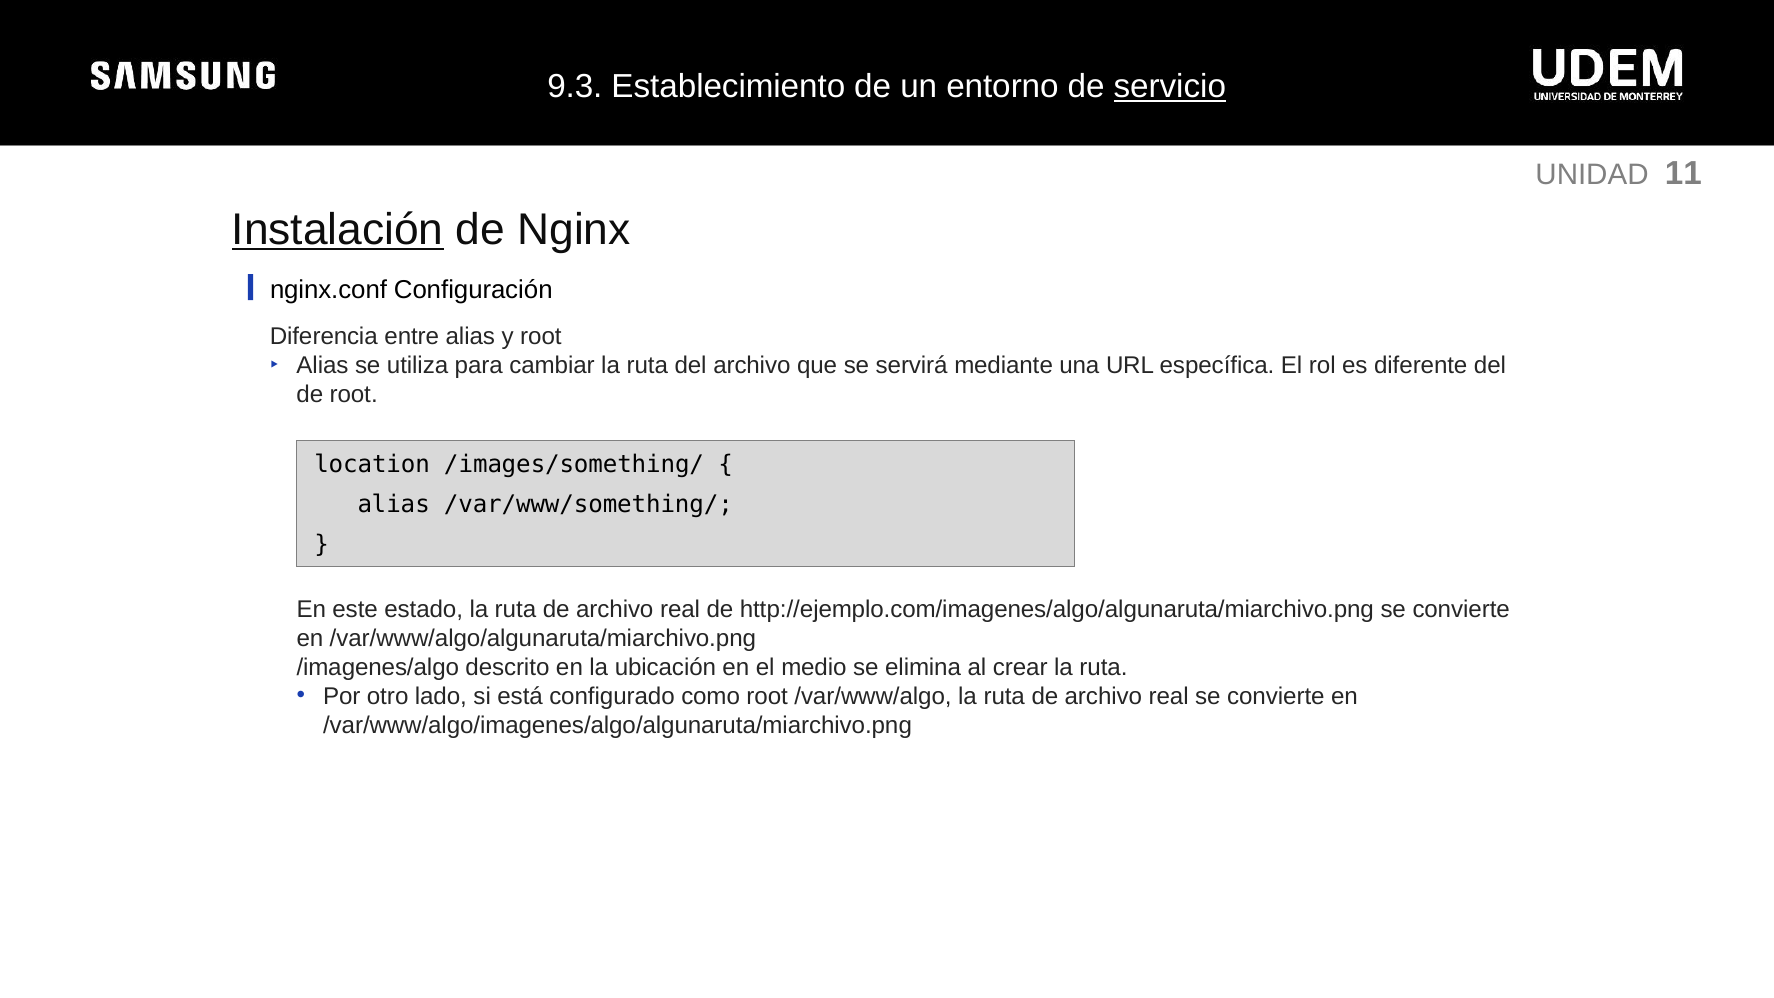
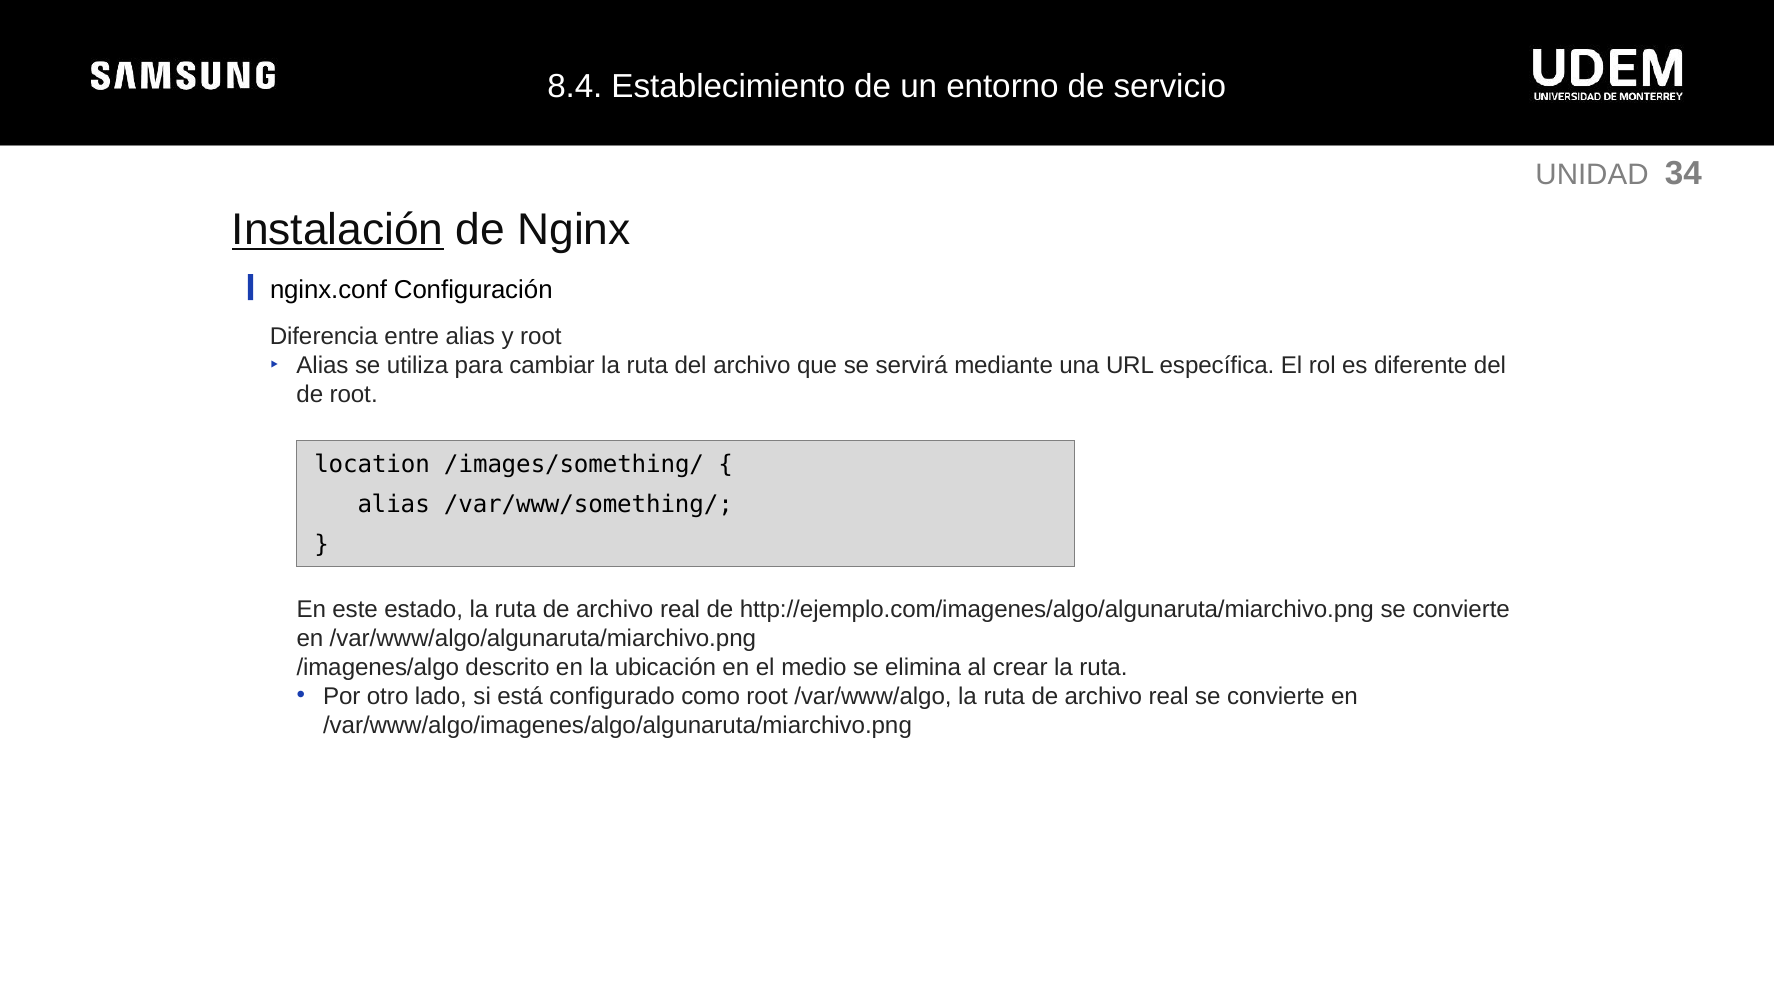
9.3: 9.3 -> 8.4 (575, 86)
servicio underline: present -> none (1170, 86)
11: 11 -> 34 (1683, 174)
